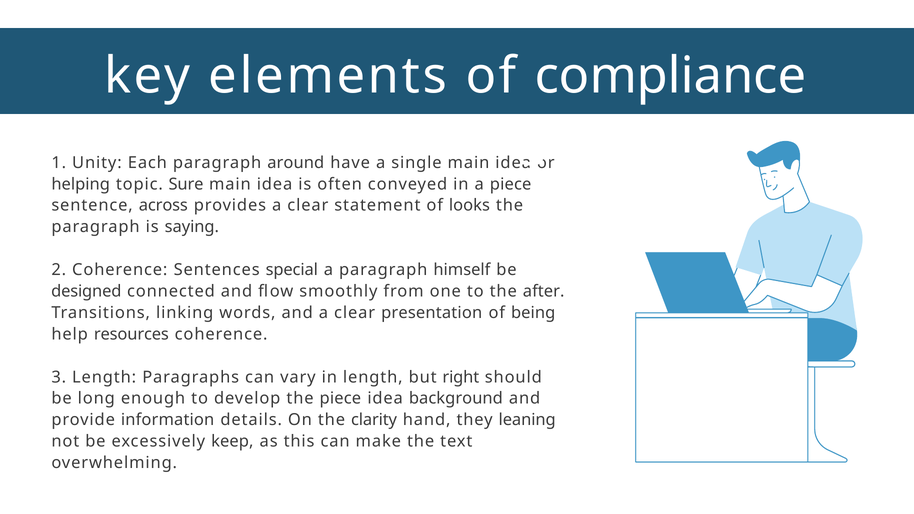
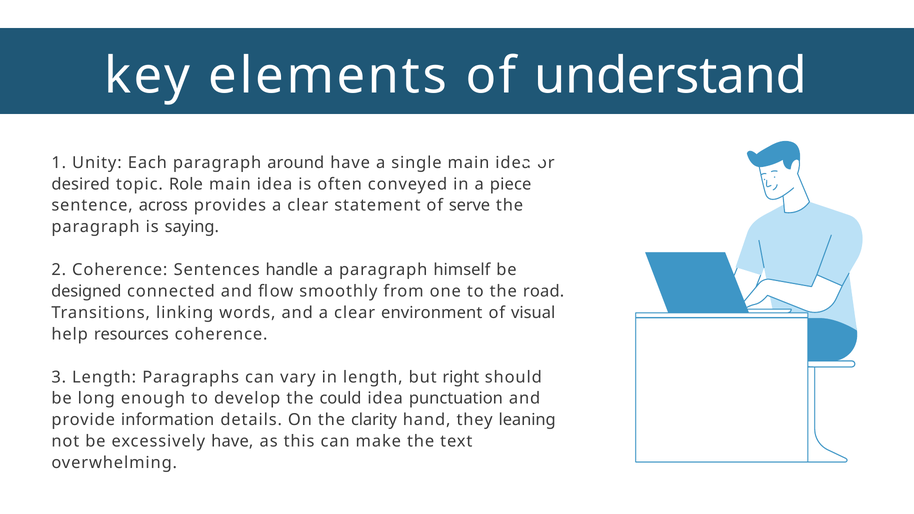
compliance: compliance -> understand (671, 76)
helping: helping -> desired (81, 184)
Sure: Sure -> Role (186, 184)
looks: looks -> serve (470, 206)
special: special -> handle (292, 270)
after: after -> road (544, 291)
presentation: presentation -> environment (432, 313)
being: being -> visual (533, 313)
the piece: piece -> could (341, 399)
background: background -> punctuation (456, 399)
excessively keep: keep -> have (232, 442)
